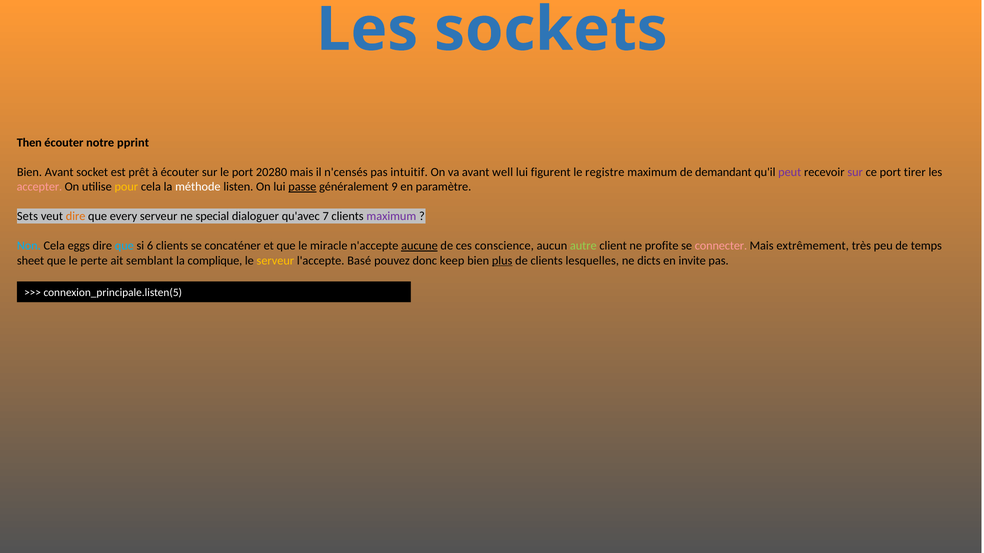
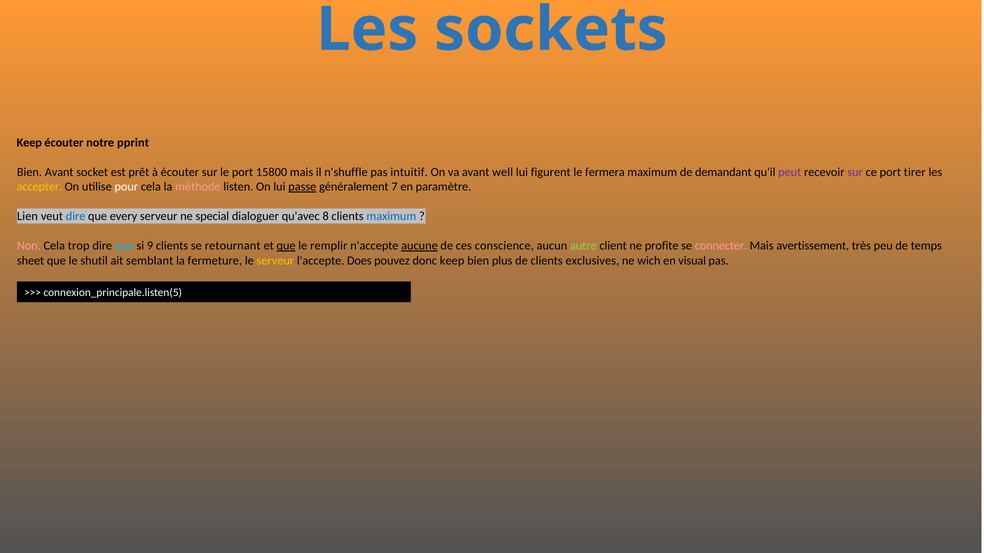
Then: Then -> Keep (29, 143)
20280: 20280 -> 15800 (272, 172)
n'censés: n'censés -> n'shuffle (346, 172)
registre: registre -> fermera (605, 172)
accepter colour: pink -> yellow (39, 187)
pour colour: yellow -> white (126, 187)
méthode colour: white -> pink (198, 187)
9: 9 -> 7 (395, 187)
Sets: Sets -> Lien (27, 216)
dire colour: orange -> blue (76, 216)
7: 7 -> 8 (326, 216)
maximum colour: purple -> blue (391, 216)
Non colour: light blue -> pink (29, 246)
eggs: eggs -> trop (79, 246)
6: 6 -> 9 (150, 246)
concaténer: concaténer -> retournant (233, 246)
que underline: none -> present (286, 246)
miracle: miracle -> remplir (329, 246)
extrêmement: extrêmement -> avertissement (813, 246)
perte: perte -> shutil (94, 261)
complique: complique -> fermeture (215, 261)
Basé: Basé -> Does (359, 261)
plus underline: present -> none (502, 261)
lesquelles: lesquelles -> exclusives (592, 261)
dicts: dicts -> wich (649, 261)
invite: invite -> visual (692, 261)
